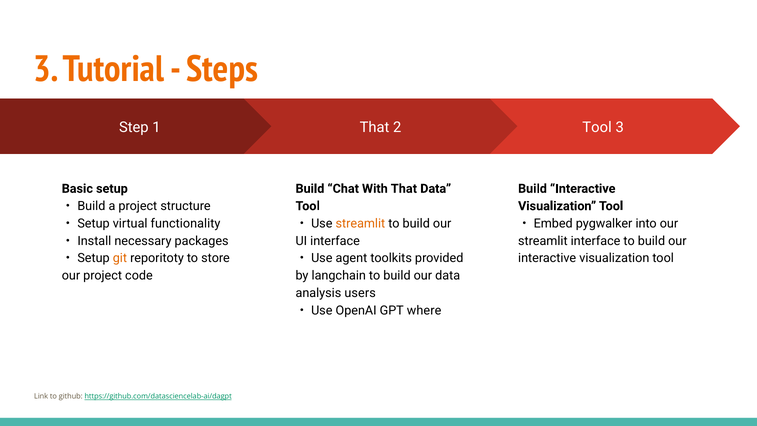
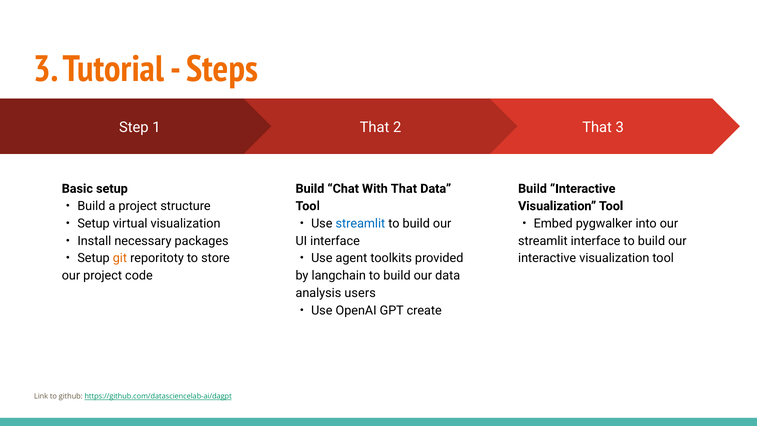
Tool: Tool -> That (597, 127)
virtual functionality: functionality -> visualization (186, 223)
streamlit colour: orange -> blue (360, 223)
where: where -> create (424, 310)
